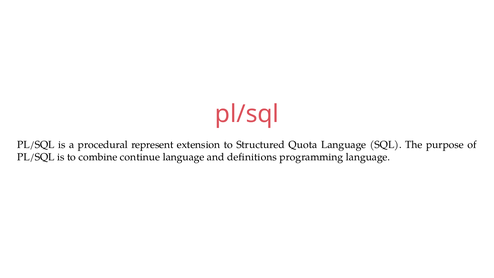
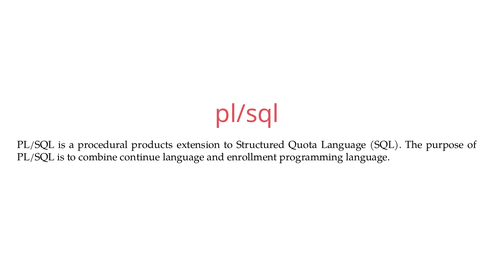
represent: represent -> products (152, 145)
definitions: definitions -> enrollment (252, 157)
